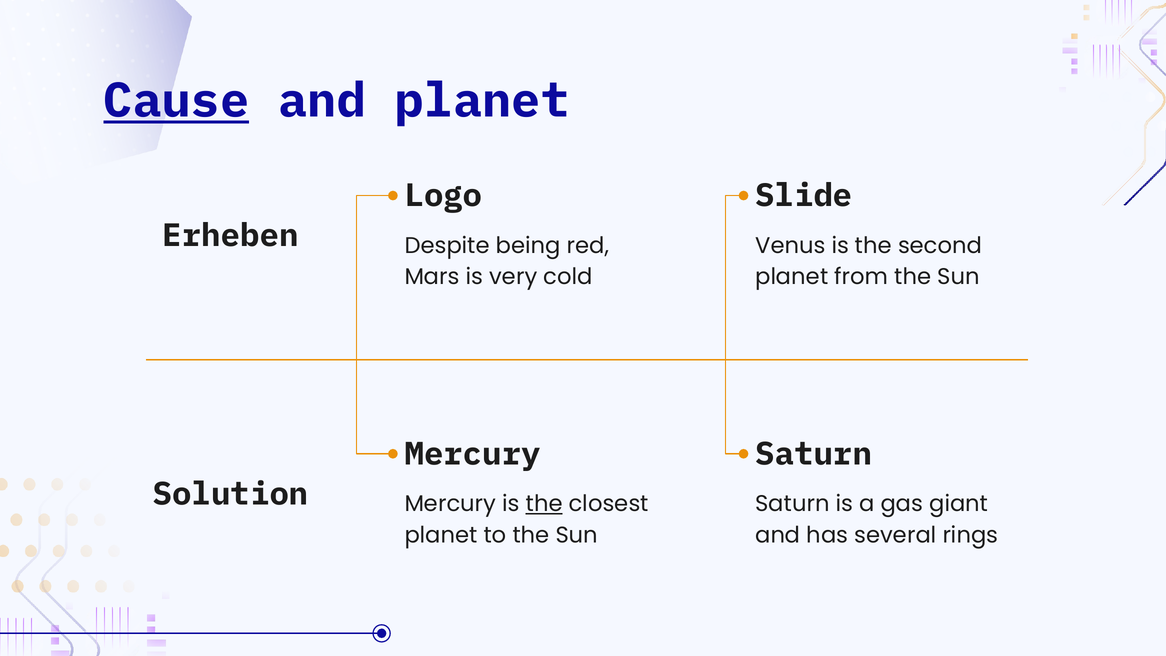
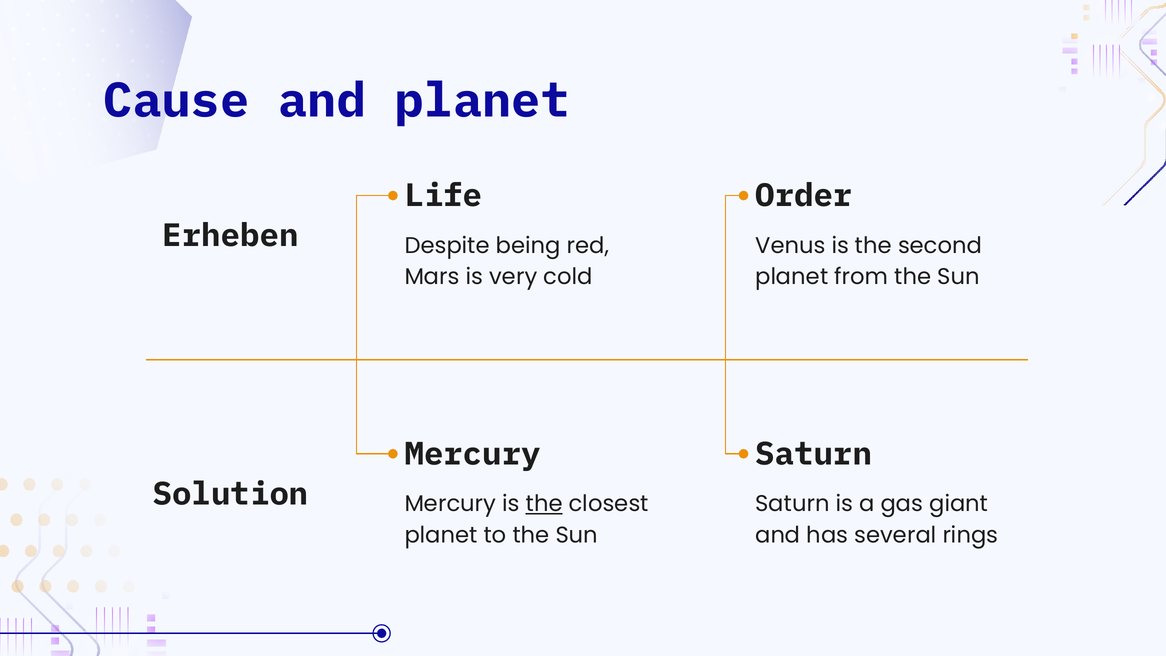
Cause underline: present -> none (176, 101)
Logo: Logo -> Life (443, 196)
Slide: Slide -> Order (804, 196)
